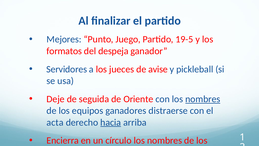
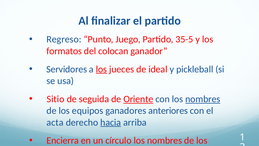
Mejores: Mejores -> Regreso (64, 39)
19-5: 19-5 -> 35-5 (184, 39)
despeja: despeja -> colocan (113, 51)
los underline: none -> present (101, 69)
avise: avise -> ideal (158, 69)
Deje: Deje -> Sitio (56, 99)
Oriente underline: none -> present (138, 99)
distraerse: distraerse -> anteriores (168, 110)
